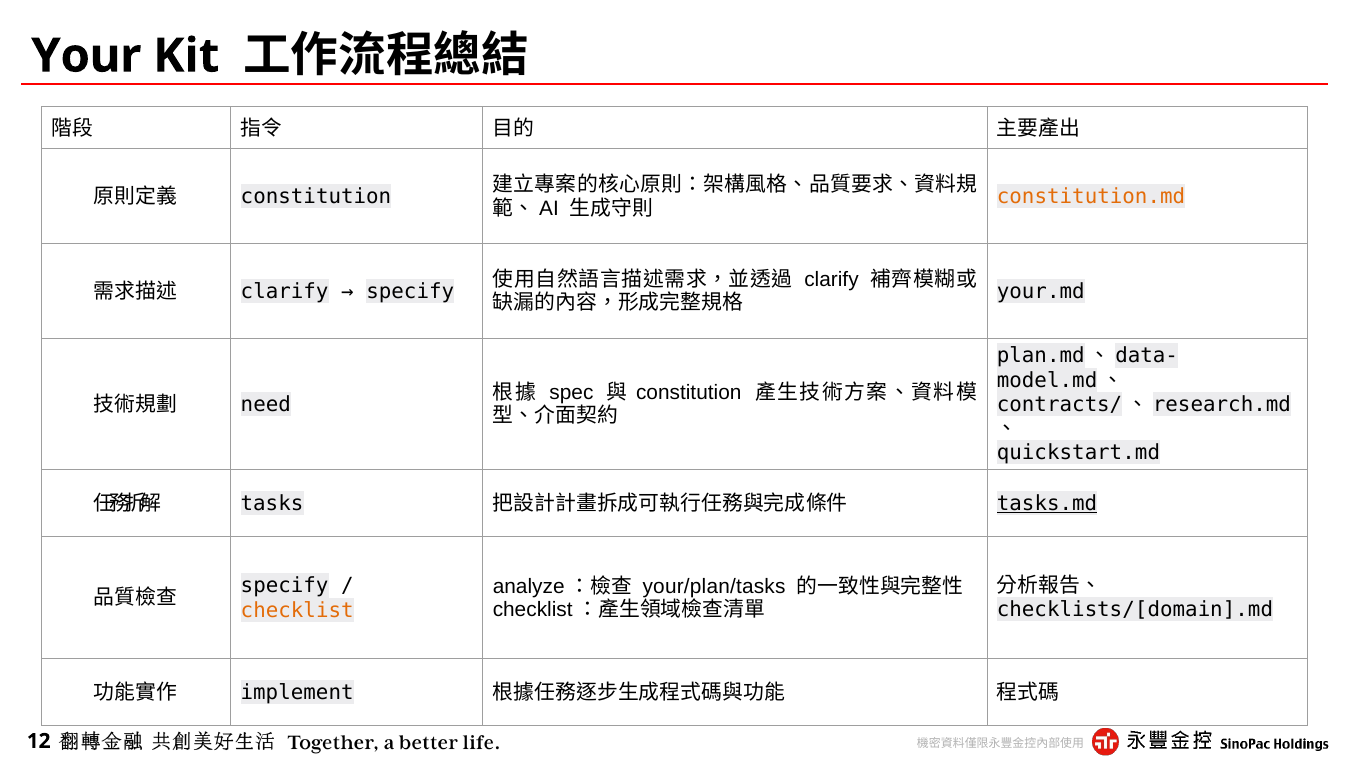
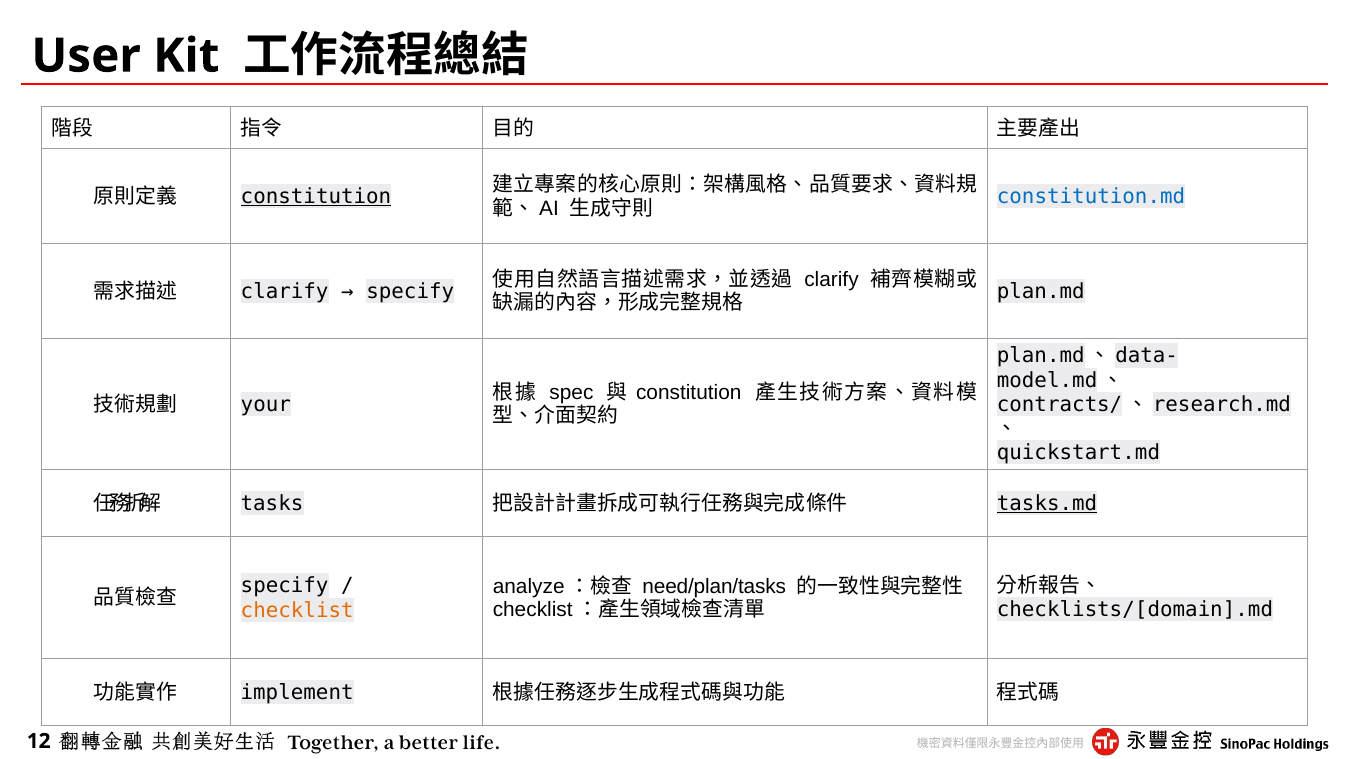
Your: Your -> User (86, 56)
constitution.md colour: orange -> blue (1091, 196)
constitution underline: none -> present (316, 196)
your.md: your.md -> plan.md (1041, 291)
need: need -> your (266, 404)
your/plan/tasks: your/plan/tasks -> need/plan/tasks (714, 586)
